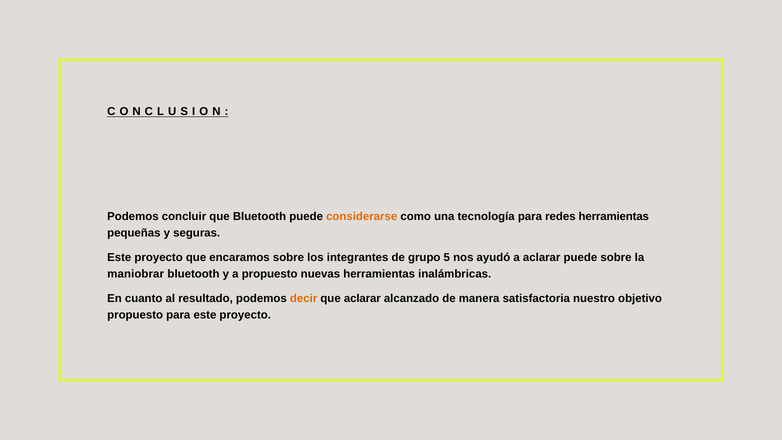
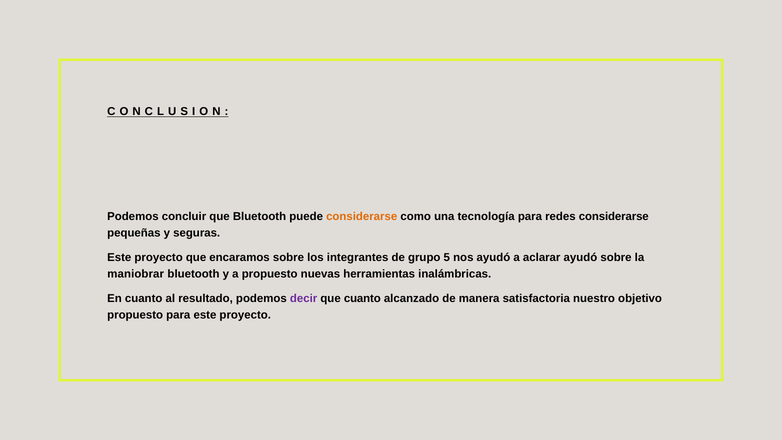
redes herramientas: herramientas -> considerarse (614, 216)
aclarar puede: puede -> ayudó (580, 257)
decir colour: orange -> purple (304, 298)
que aclarar: aclarar -> cuanto (362, 298)
